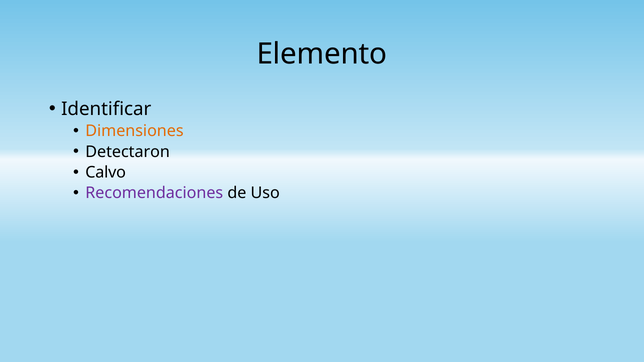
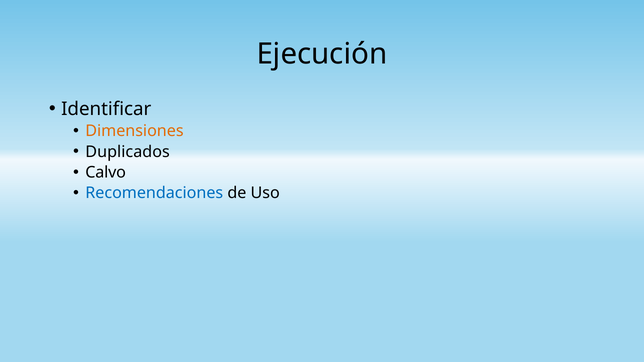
Elemento: Elemento -> Ejecución (322, 54)
Detectaron: Detectaron -> Duplicados (128, 152)
Recomendaciones colour: purple -> blue (154, 193)
